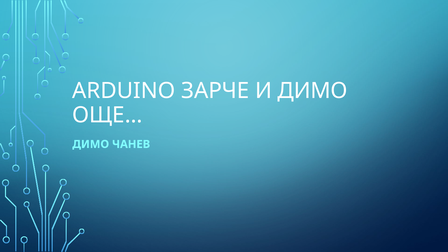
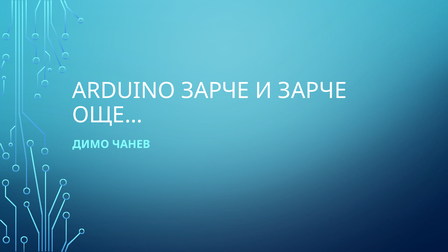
И ДИМО: ДИМО -> ЗАРЧЕ (312, 91)
